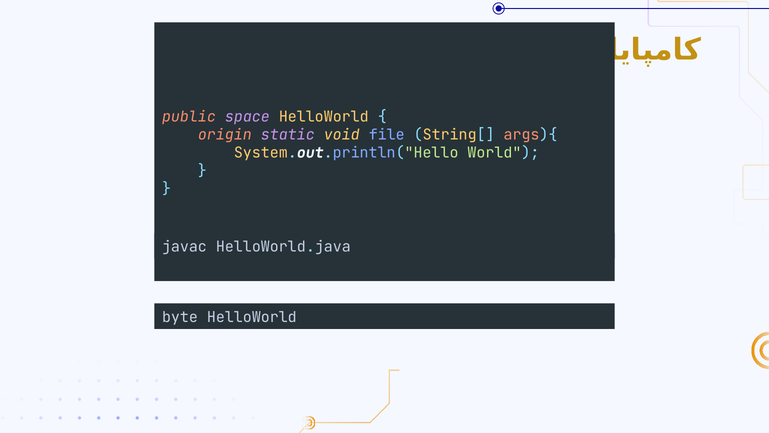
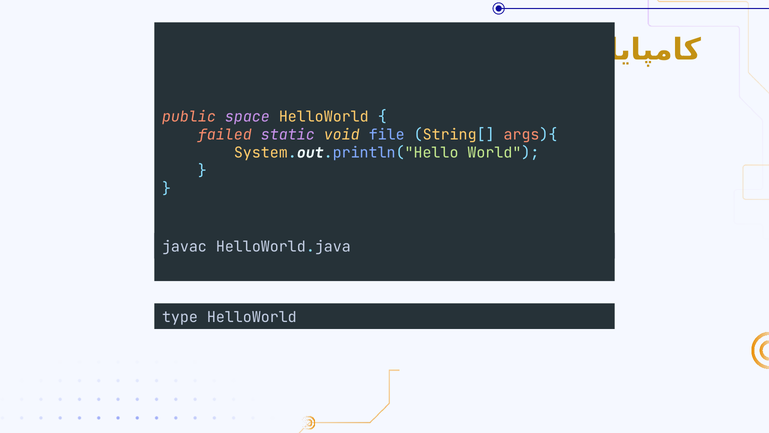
origin: origin -> failed (225, 135)
byte: byte -> type (180, 317)
